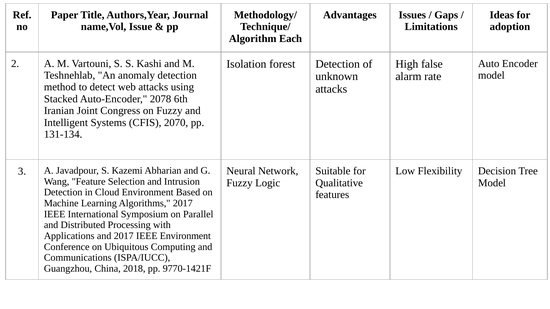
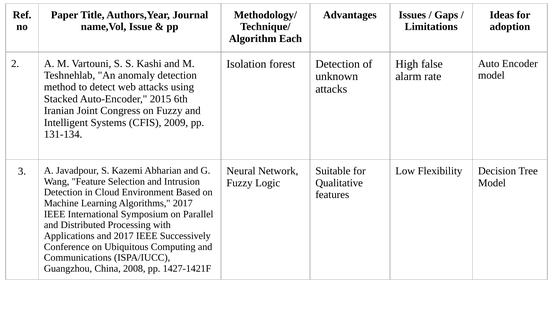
2078: 2078 -> 2015 (161, 99)
2070: 2070 -> 2009 (176, 123)
IEEE Environment: Environment -> Successively (185, 236)
2018: 2018 -> 2008 (134, 269)
9770-1421F: 9770-1421F -> 1427-1421F (187, 269)
